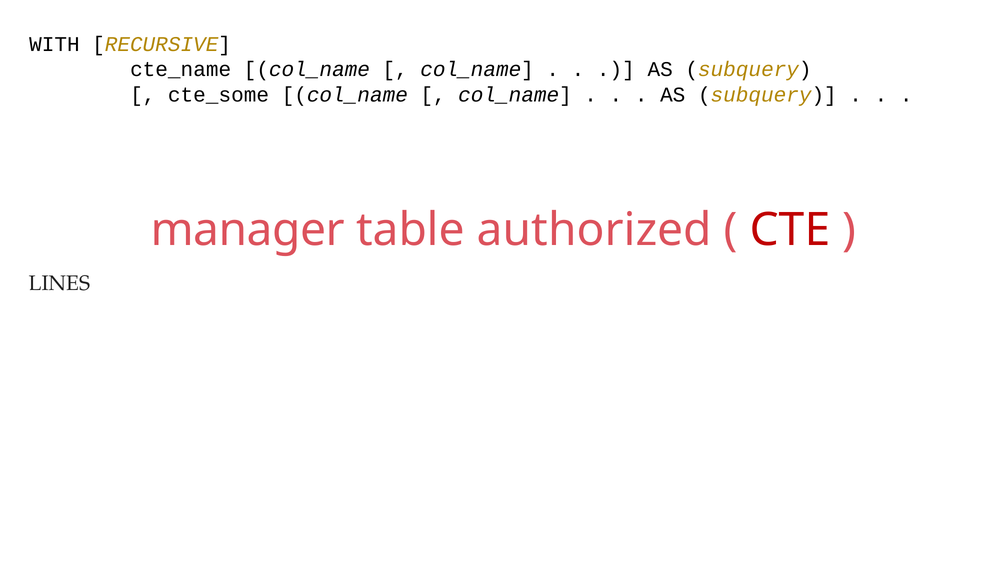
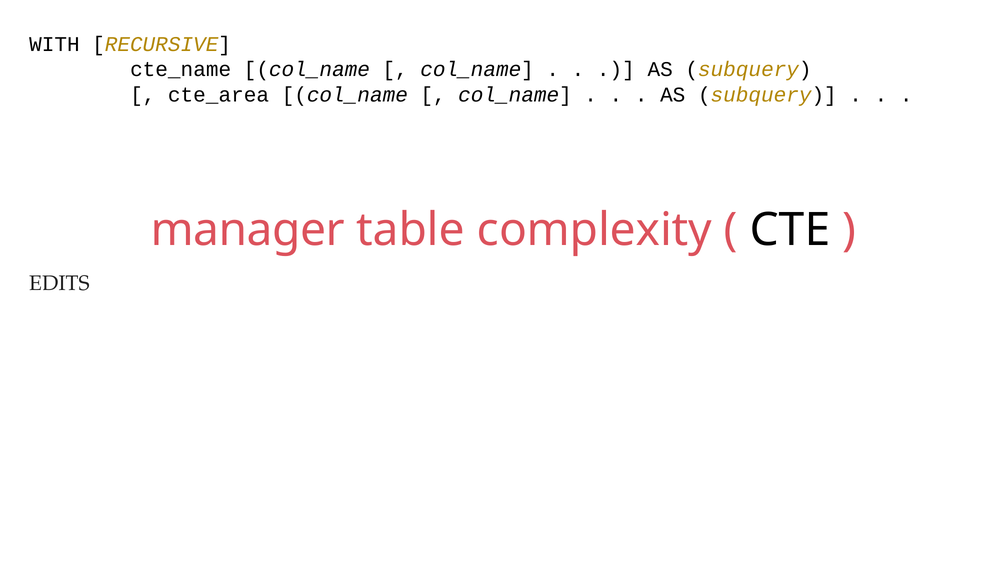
cte_some: cte_some -> cte_area (218, 95)
authorized: authorized -> complexity (594, 230)
CTE colour: red -> black (790, 230)
LINES: LINES -> EDITS (60, 283)
